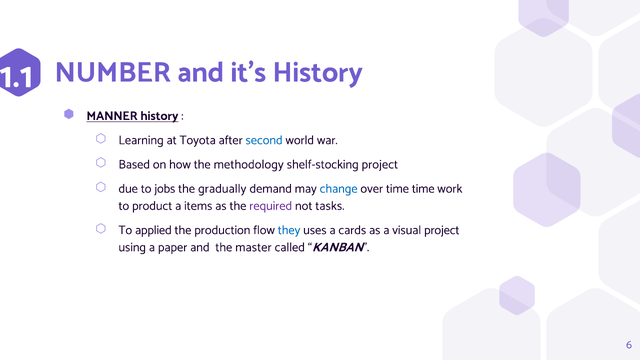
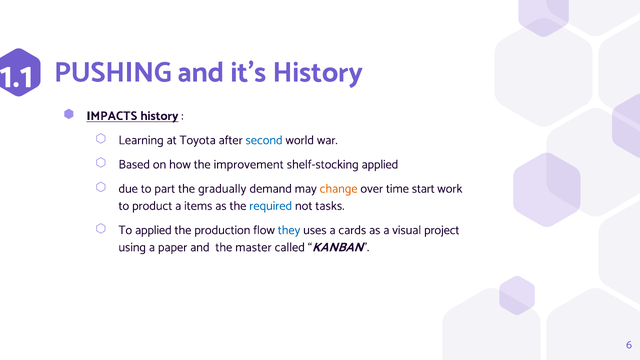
NUMBER: NUMBER -> PUSHING (113, 72)
MANNER: MANNER -> IMPACTS (112, 116)
methodology: methodology -> improvement (249, 164)
shelf-stocking project: project -> applied (380, 164)
jobs: jobs -> part (165, 189)
change colour: blue -> orange (339, 189)
time time: time -> start (423, 189)
required colour: purple -> blue (271, 206)
